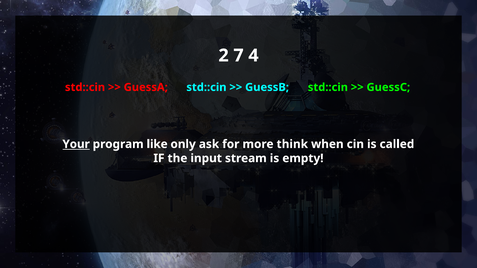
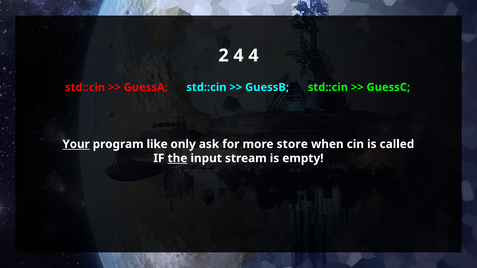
2 7: 7 -> 4 (238, 56)
think: think -> store (292, 144)
the underline: none -> present (177, 158)
